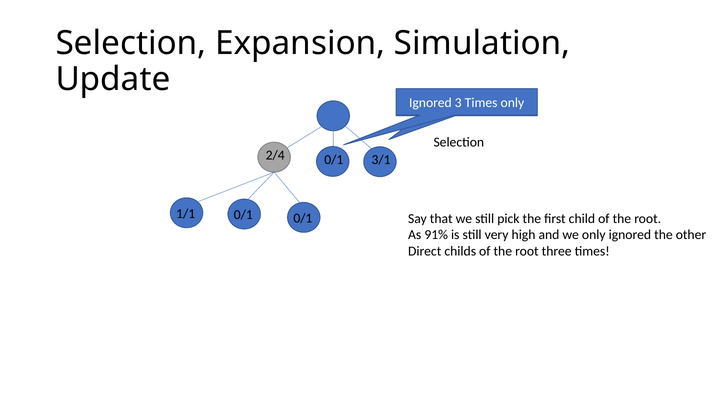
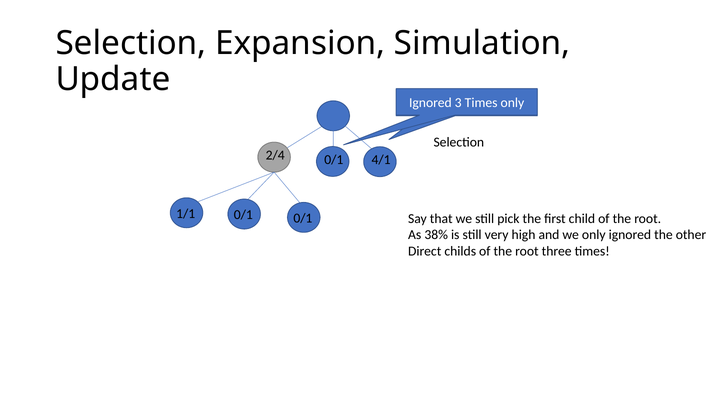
3/1: 3/1 -> 4/1 (381, 160)
91%: 91% -> 38% (436, 235)
